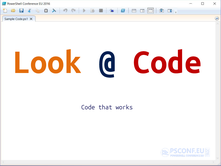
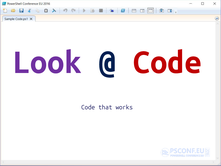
Look colour: orange -> purple (47, 63)
